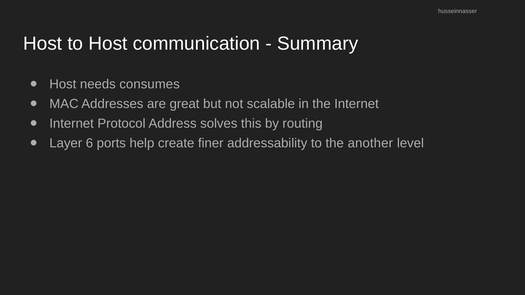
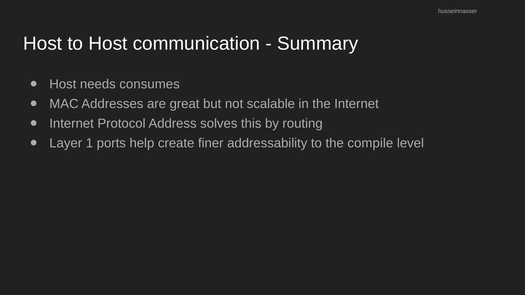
6: 6 -> 1 (89, 143)
another: another -> compile (370, 143)
